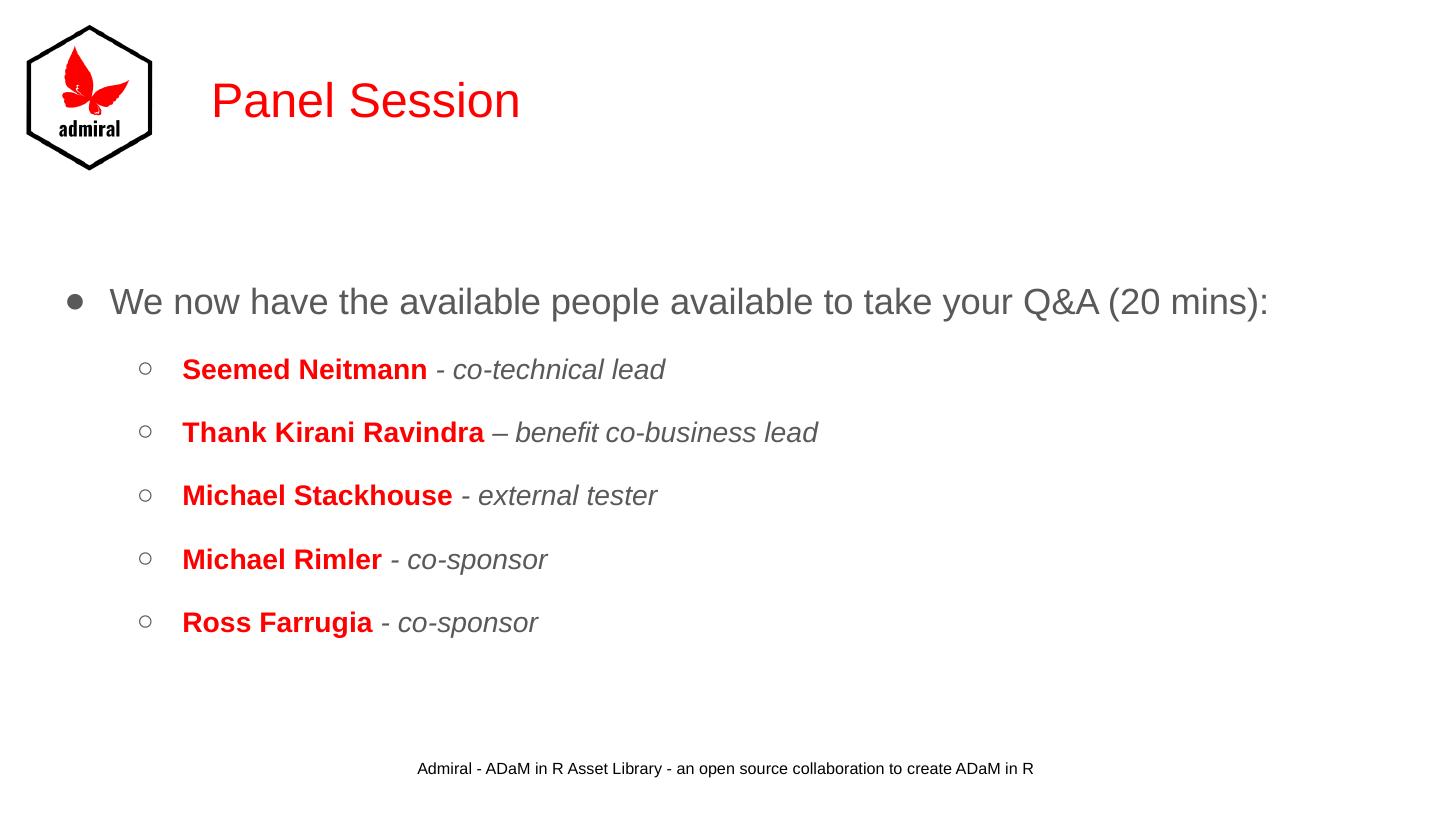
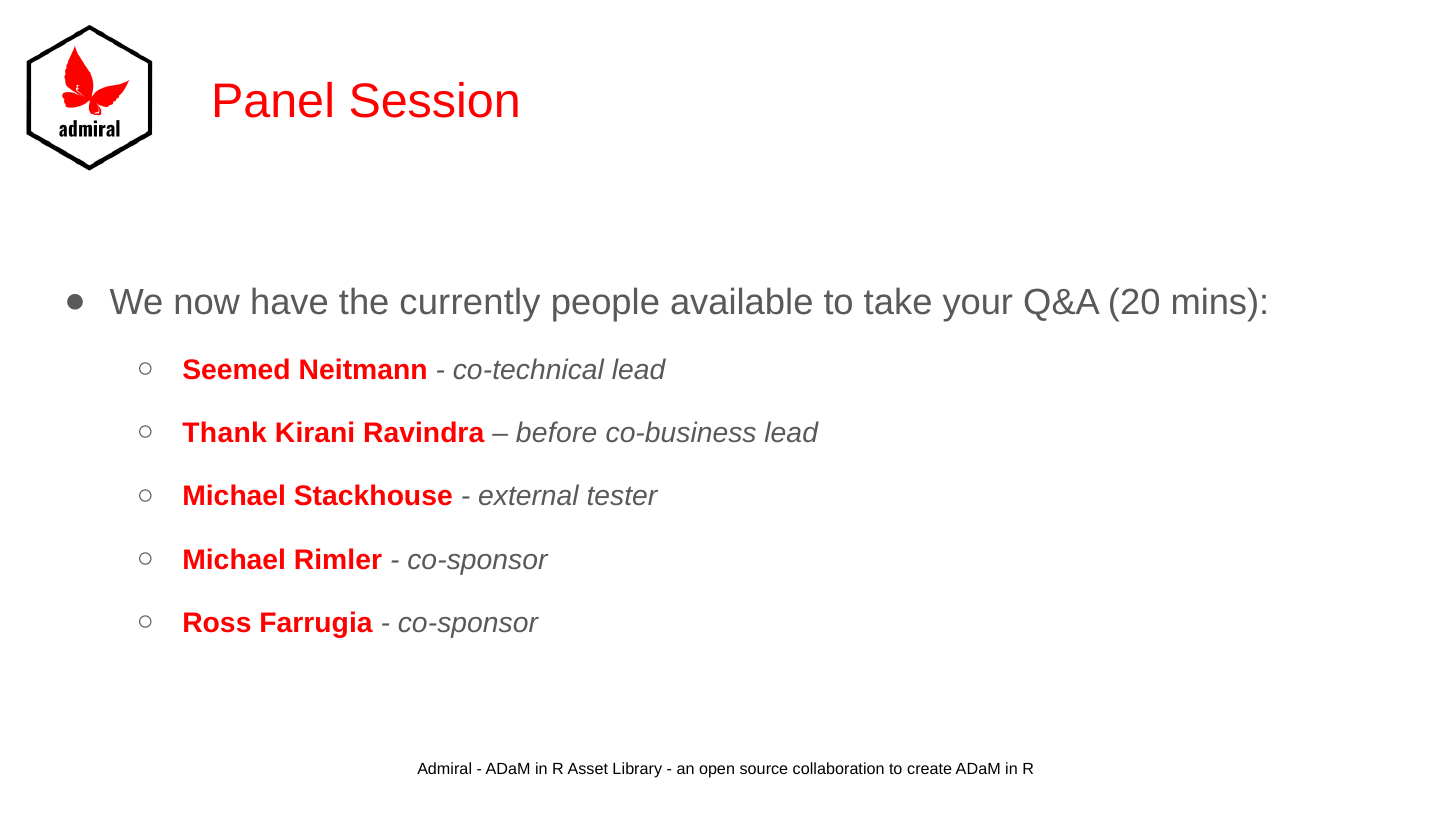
the available: available -> currently (470, 302)
benefit: benefit -> before (557, 433)
